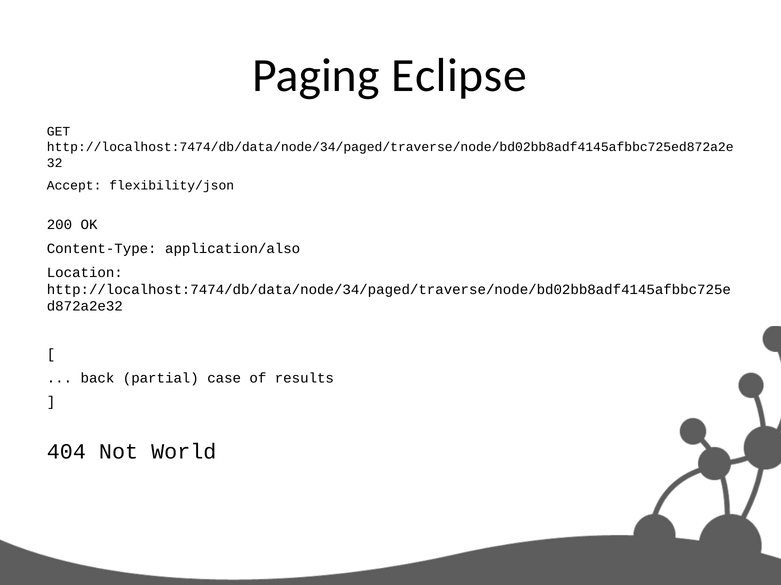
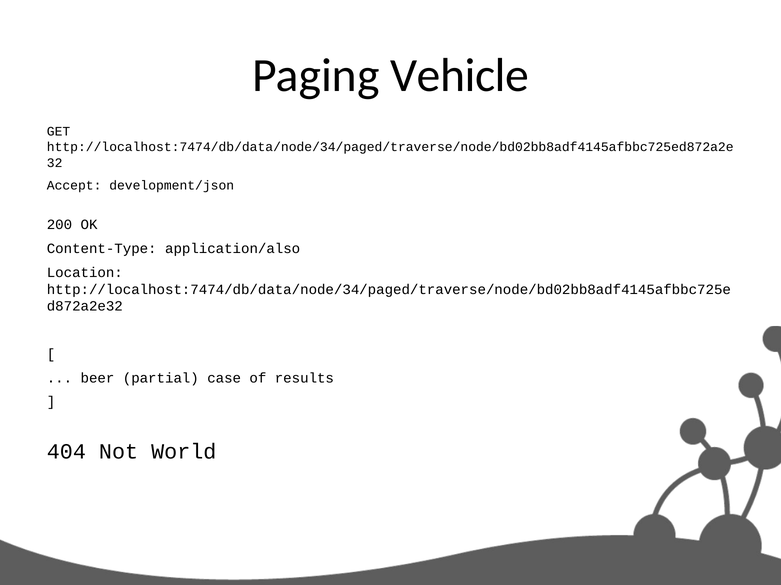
Eclipse: Eclipse -> Vehicle (460, 76)
flexibility/json: flexibility/json -> development/json (172, 186)
back: back -> beer (97, 378)
